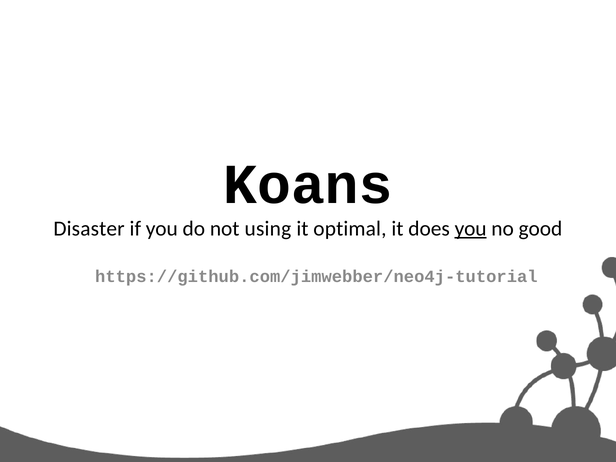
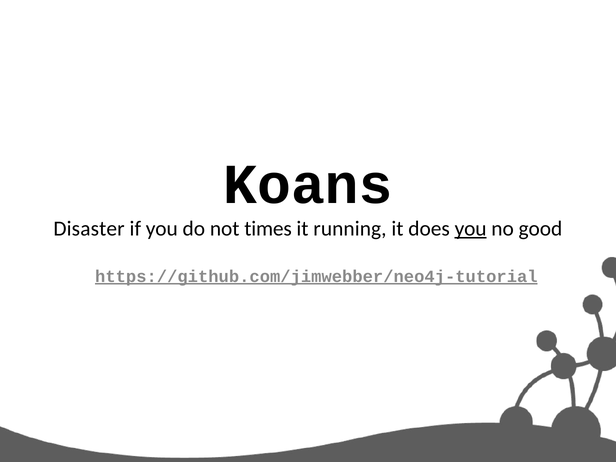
using: using -> times (268, 229)
optimal: optimal -> running (350, 229)
https://github.com/jimwebber/neo4j-tutorial underline: none -> present (316, 276)
